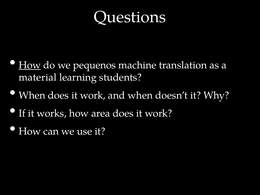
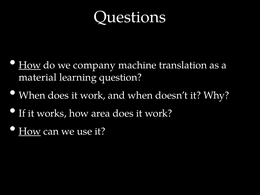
pequenos: pequenos -> company (94, 65)
students: students -> question (120, 77)
How underline: none -> present (30, 131)
